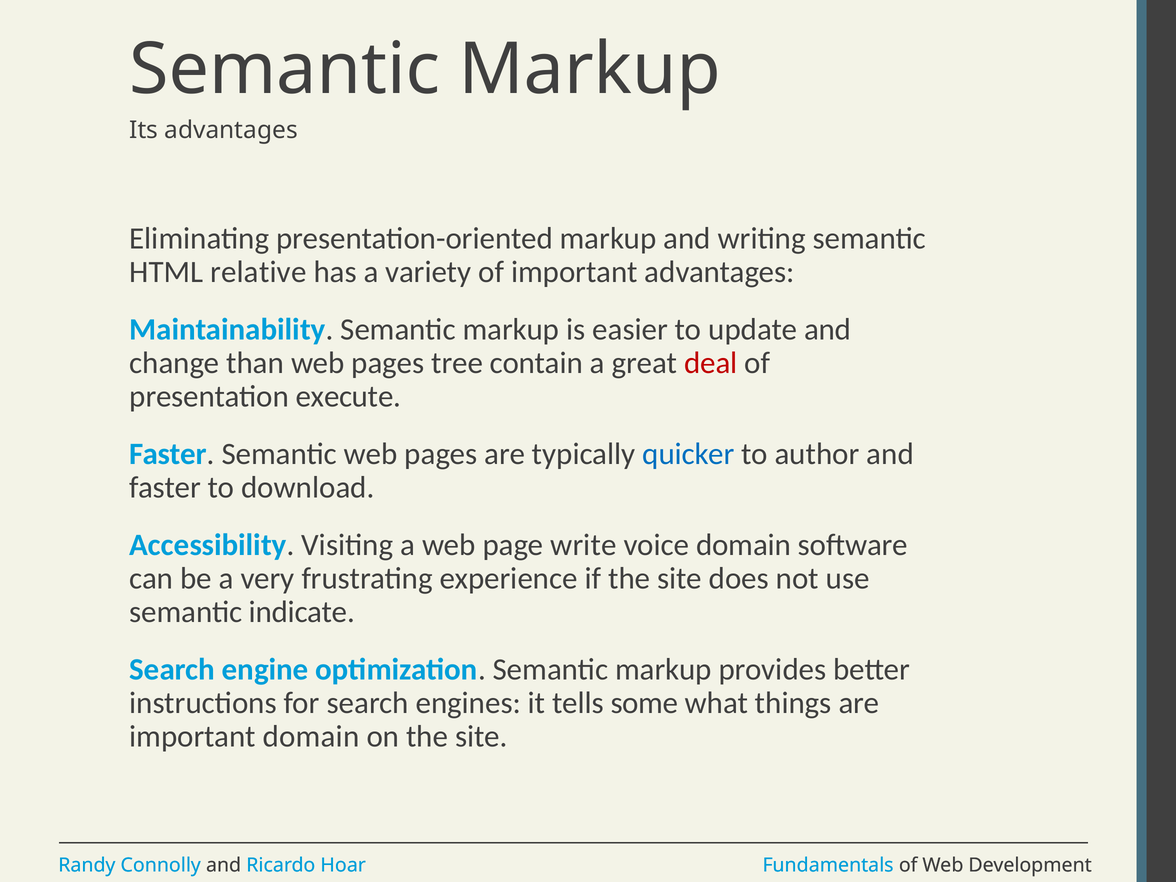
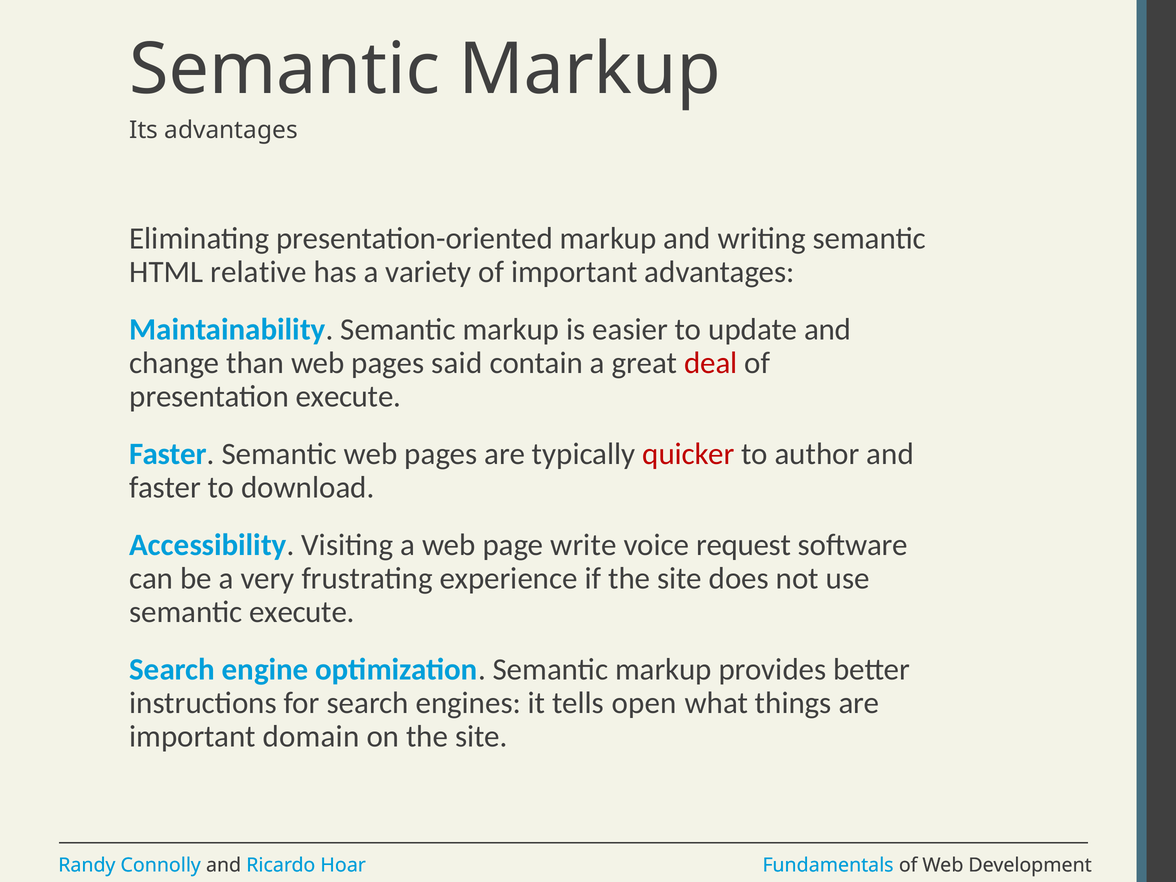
tree: tree -> said (457, 363)
quicker colour: blue -> red (688, 454)
voice domain: domain -> request (744, 545)
semantic indicate: indicate -> execute (302, 612)
some: some -> open (644, 703)
